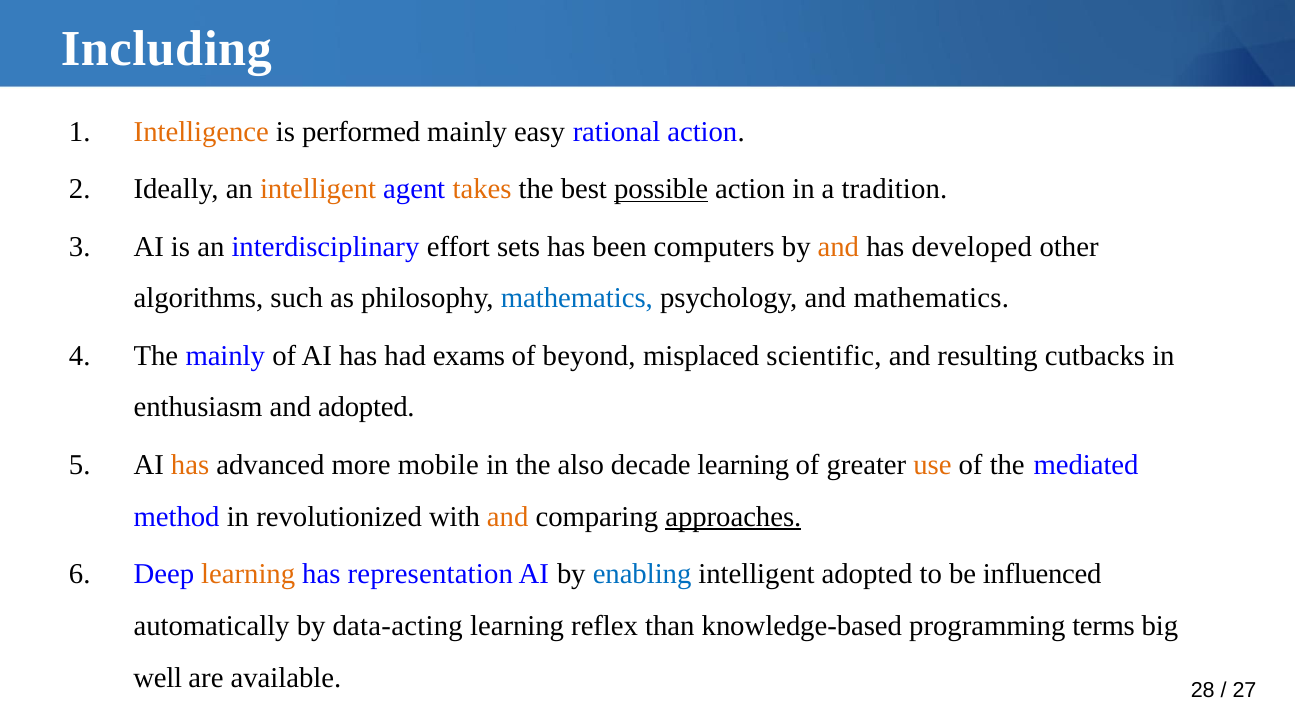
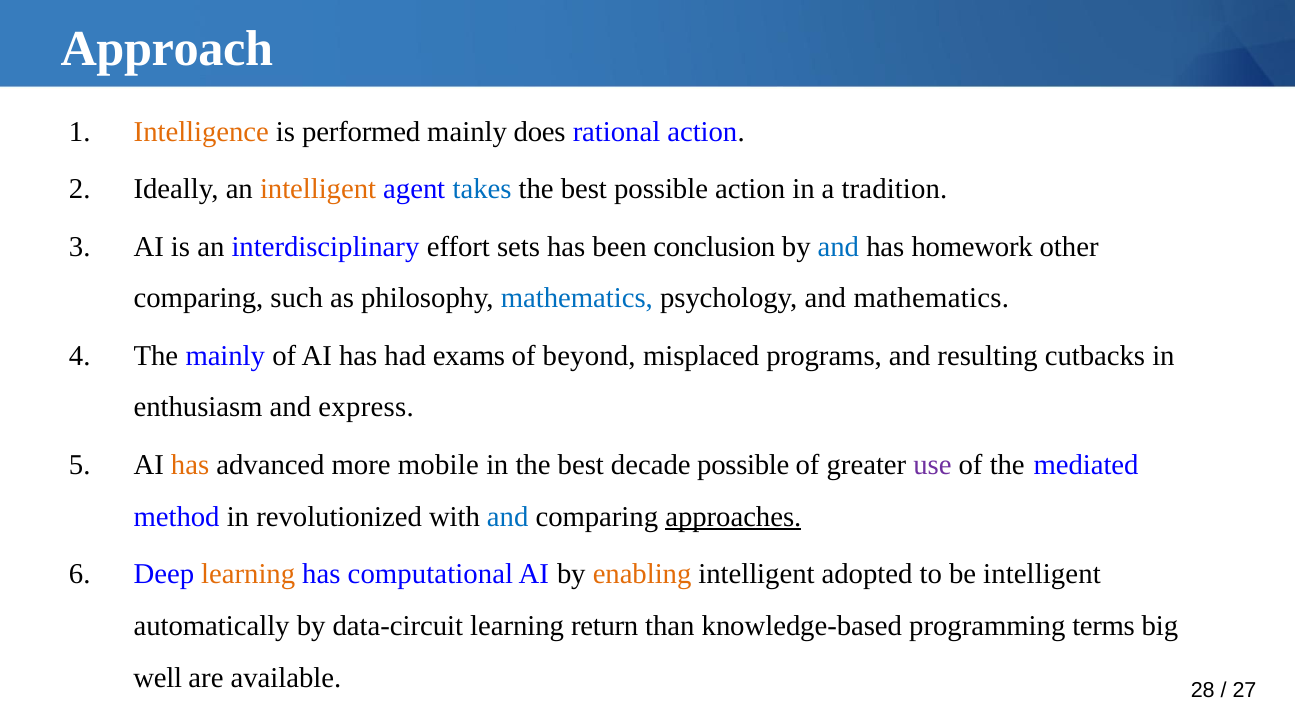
Including: Including -> Approach (167, 49)
easy: easy -> does (540, 132)
takes colour: orange -> blue (482, 189)
possible underline: present -> none (661, 189)
computers: computers -> conclusion (714, 247)
and colour: orange -> blue (838, 247)
developed: developed -> homework (972, 247)
algorithms: algorithms -> comparing (199, 299)
scientific: scientific -> programs (824, 356)
and adopted: adopted -> express (366, 408)
in the also: also -> best (581, 465)
decade learning: learning -> possible (743, 465)
use colour: orange -> purple (932, 465)
and colour: orange -> blue (508, 517)
representation: representation -> computational (430, 575)
enabling colour: blue -> orange (642, 575)
be influenced: influenced -> intelligent (1042, 575)
data-acting: data-acting -> data-circuit (398, 626)
reflex: reflex -> return (605, 626)
